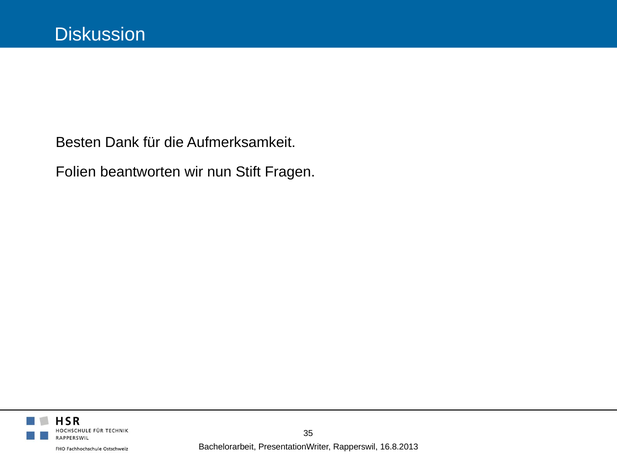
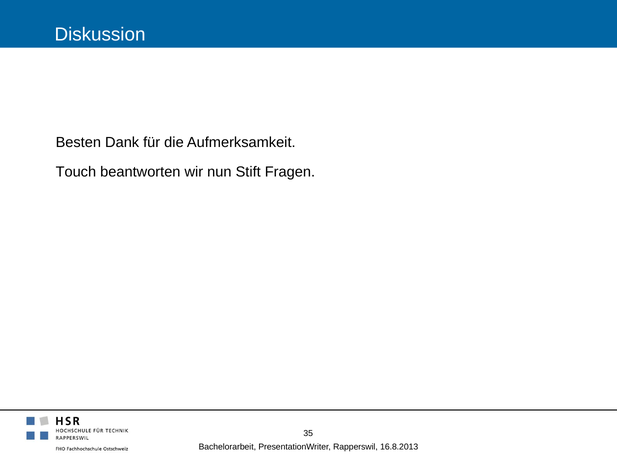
Folien: Folien -> Touch (76, 172)
